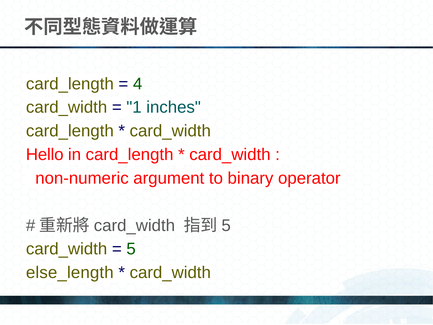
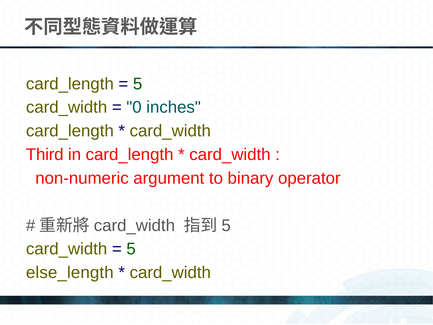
4: 4 -> 5 (138, 84)
1: 1 -> 0 (134, 107)
Hello: Hello -> Third (45, 155)
